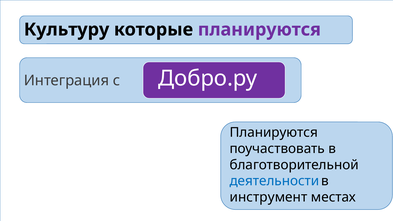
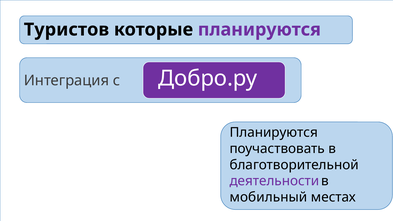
Культуру: Культуру -> Туристов (66, 30)
деятельности colour: blue -> purple (274, 181)
инструмент: инструмент -> мобильный (268, 197)
